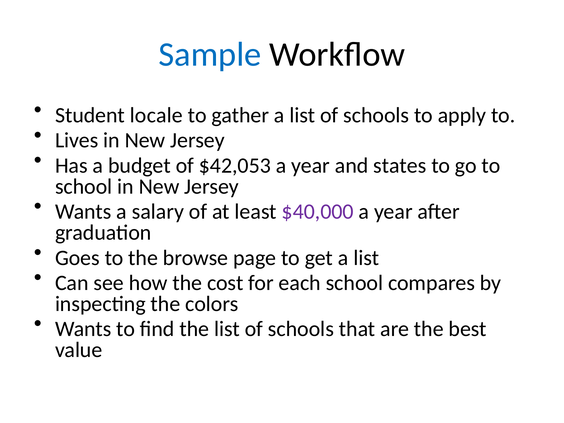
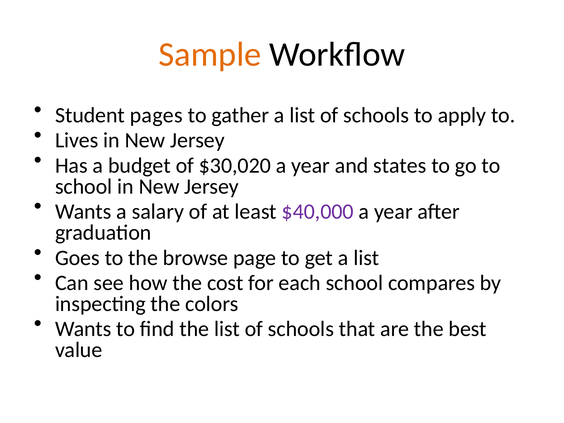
Sample colour: blue -> orange (210, 55)
locale: locale -> pages (156, 115)
$42,053: $42,053 -> $30,020 (235, 165)
